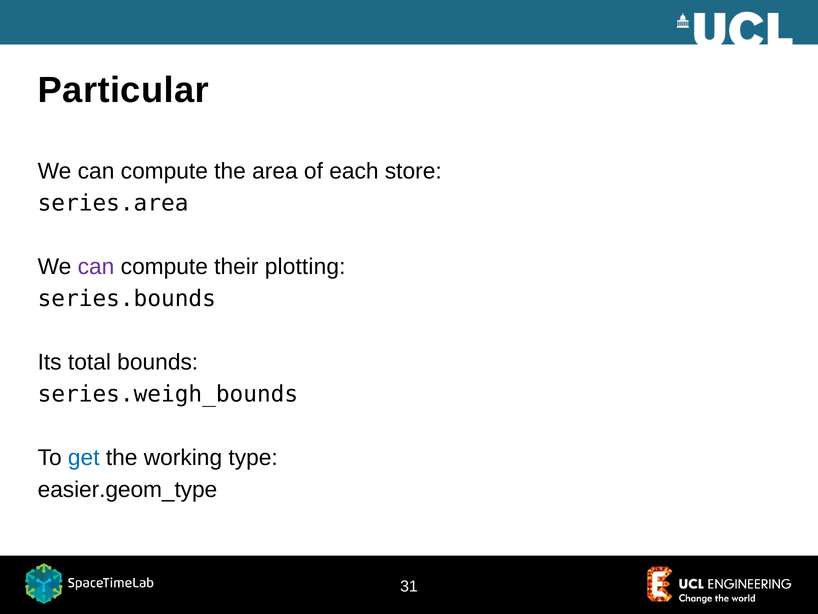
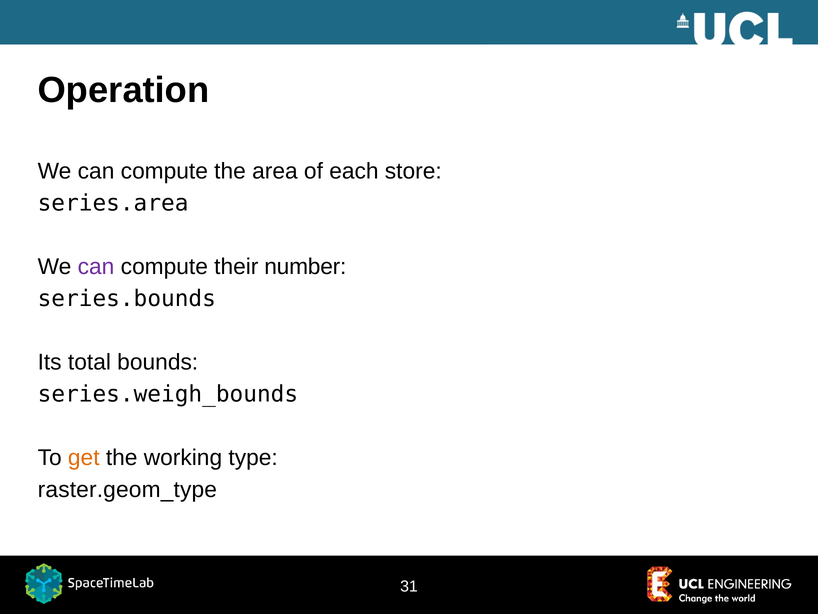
Particular: Particular -> Operation (123, 90)
plotting: plotting -> number (305, 267)
get colour: blue -> orange (84, 457)
easier.geom_type: easier.geom_type -> raster.geom_type (127, 489)
